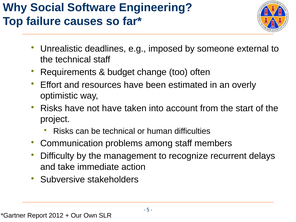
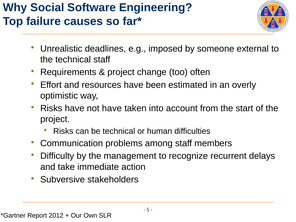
budget: budget -> project (121, 72)
